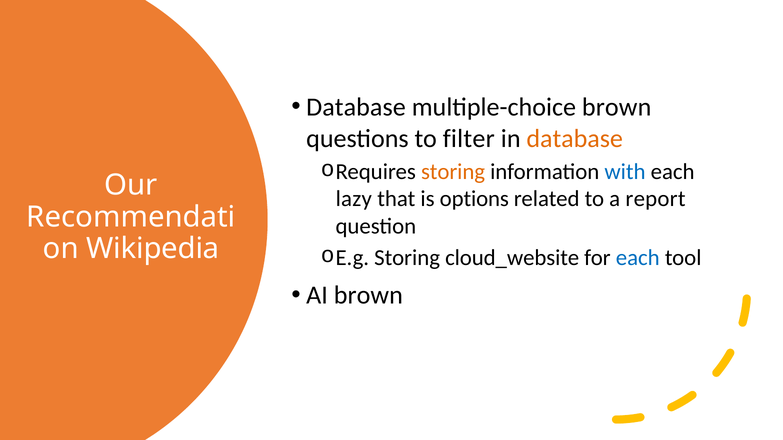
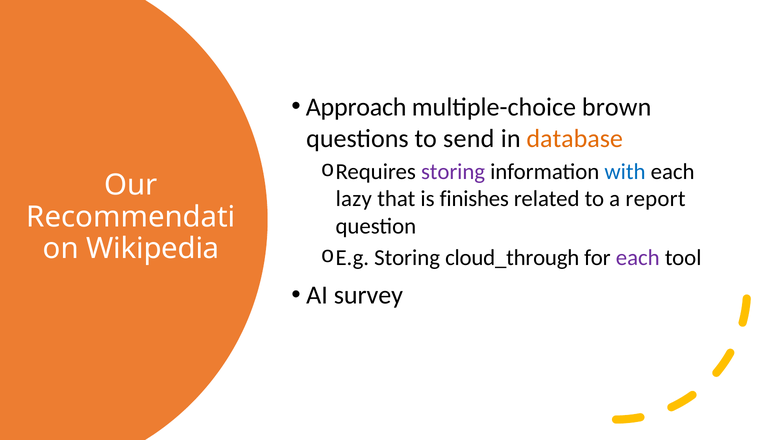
Database: Database -> Approach (356, 107)
filter: filter -> send (469, 139)
storing colour: orange -> purple (453, 172)
options: options -> finishes (474, 199)
cloud_website: cloud_website -> cloud_through (512, 258)
each colour: blue -> purple (638, 258)
AI brown: brown -> survey (368, 296)
